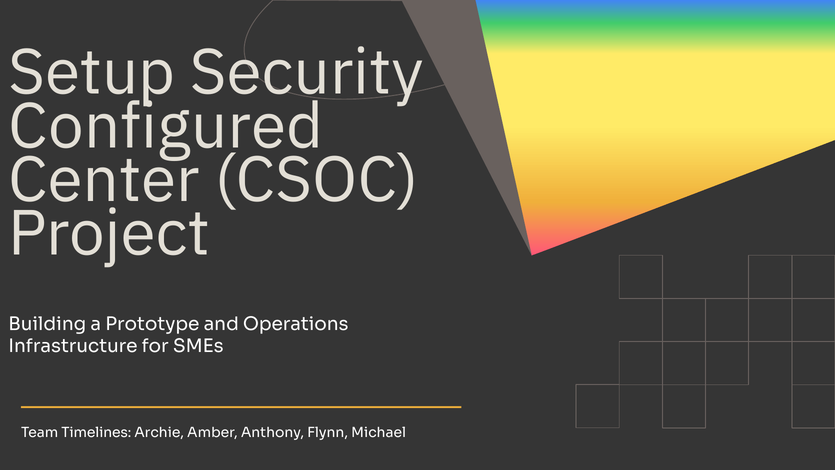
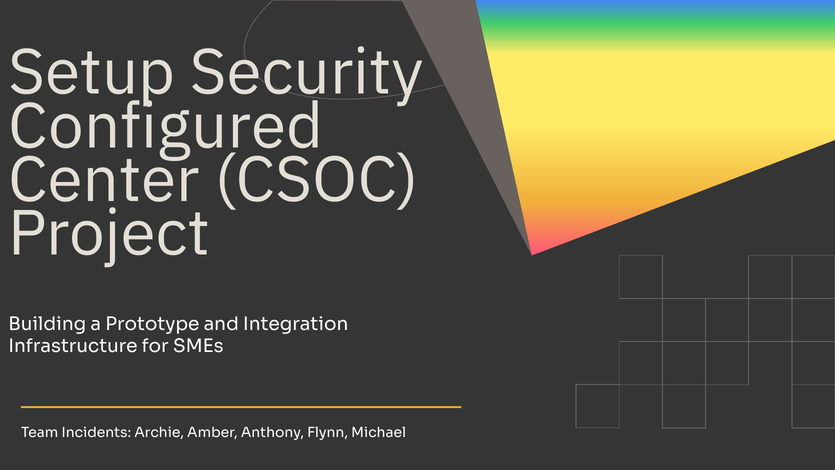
Operations: Operations -> Integration (296, 324)
Timelines: Timelines -> Incidents (96, 433)
